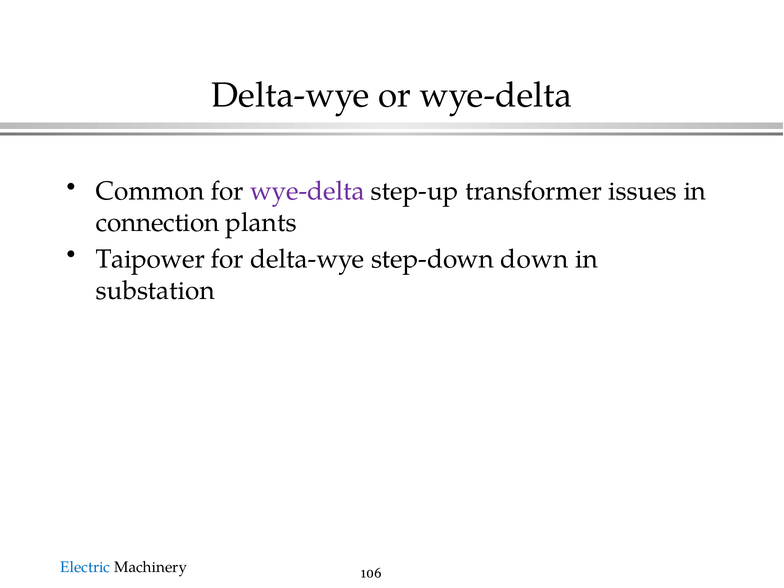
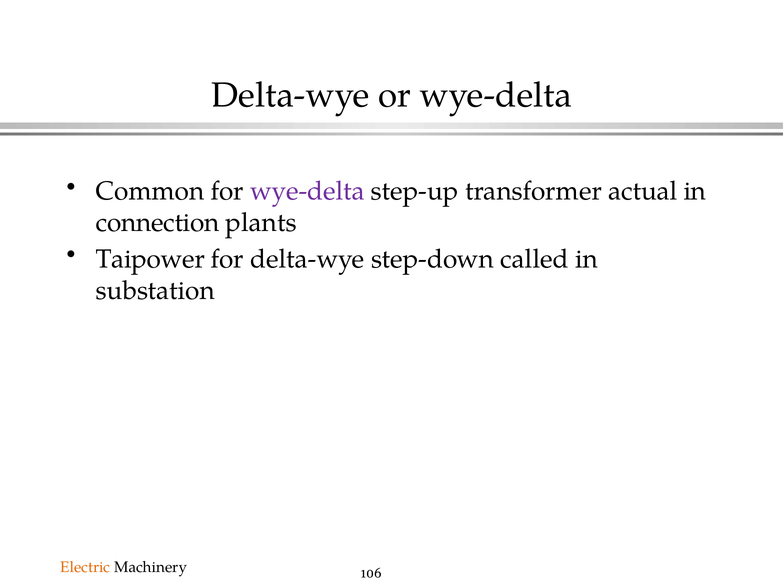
issues: issues -> actual (643, 191)
down: down -> called (535, 259)
Electric colour: blue -> orange (85, 567)
